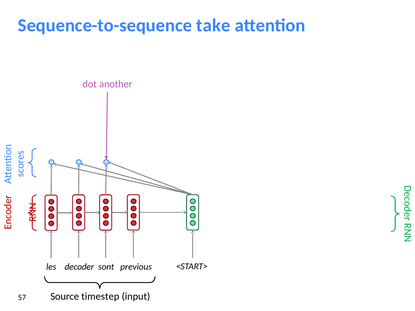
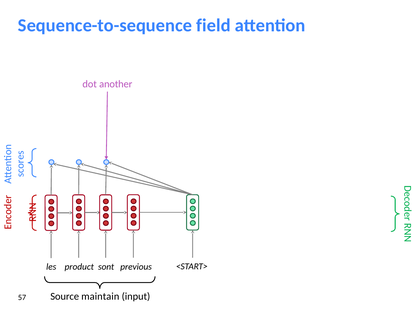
take: take -> field (213, 25)
decoder: decoder -> product (79, 267)
timestep: timestep -> maintain (100, 297)
